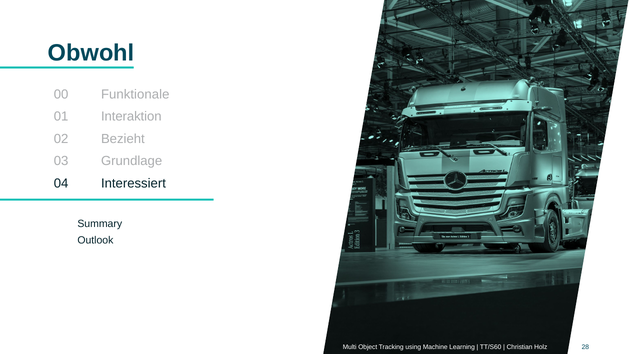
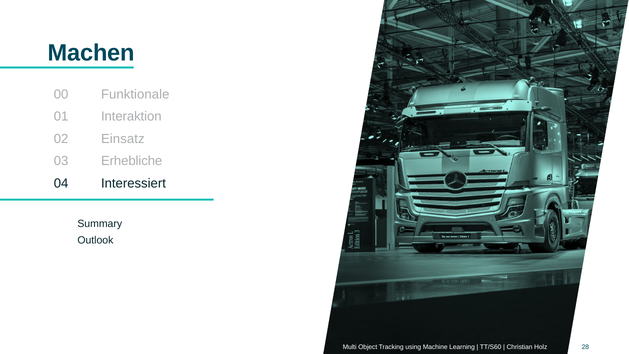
Obwohl: Obwohl -> Machen (91, 53)
Bezieht: Bezieht -> Einsatz (123, 139)
Grundlage: Grundlage -> Erhebliche (132, 161)
